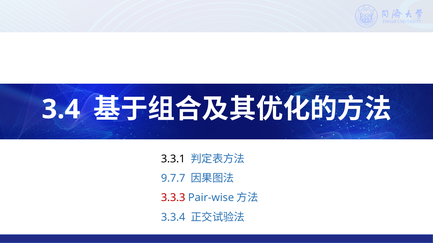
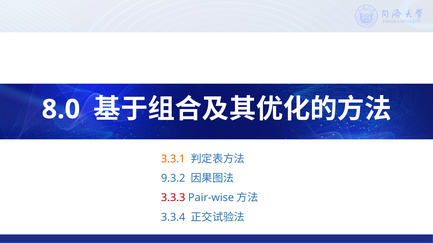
3.4: 3.4 -> 8.0 (61, 110)
3.3.1 colour: black -> orange (173, 159)
9.7.7: 9.7.7 -> 9.3.2 (173, 179)
